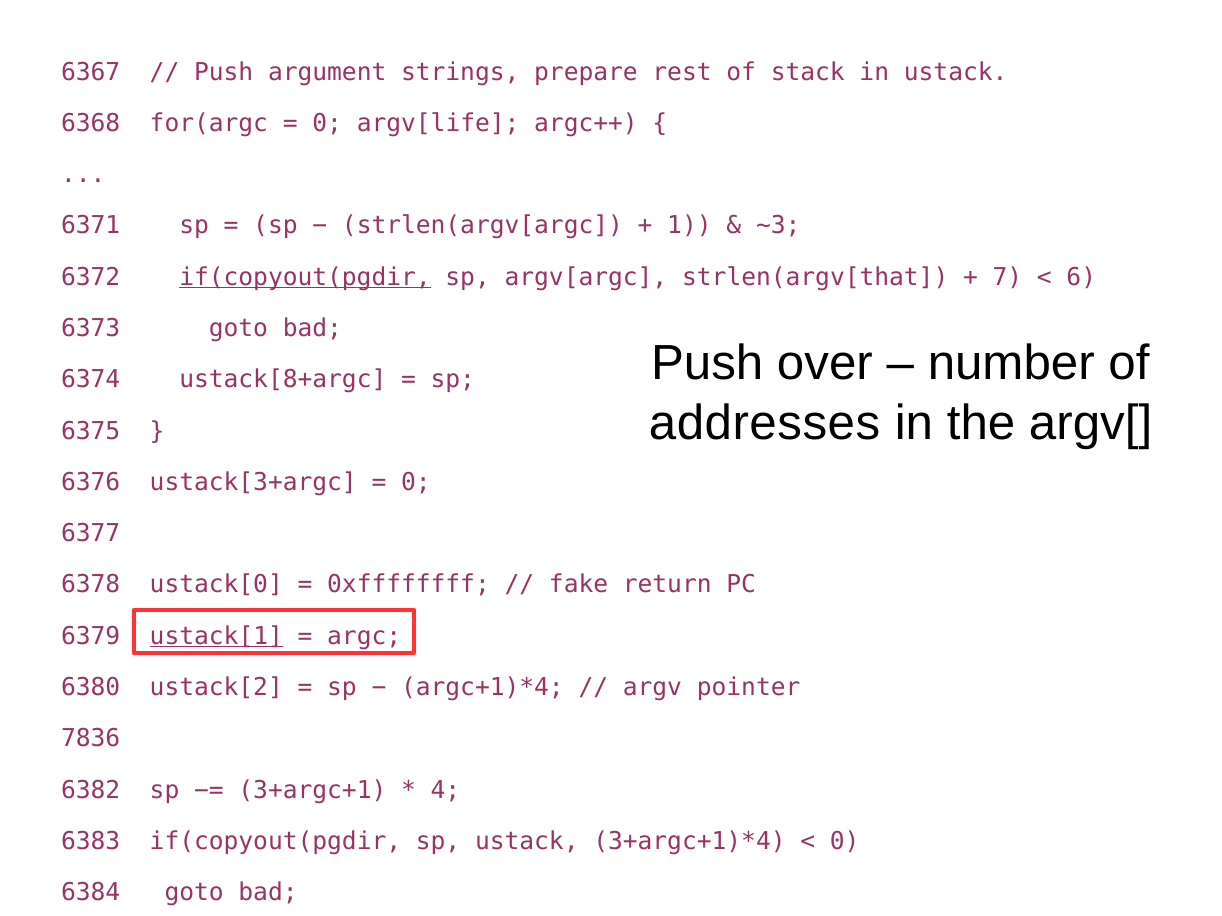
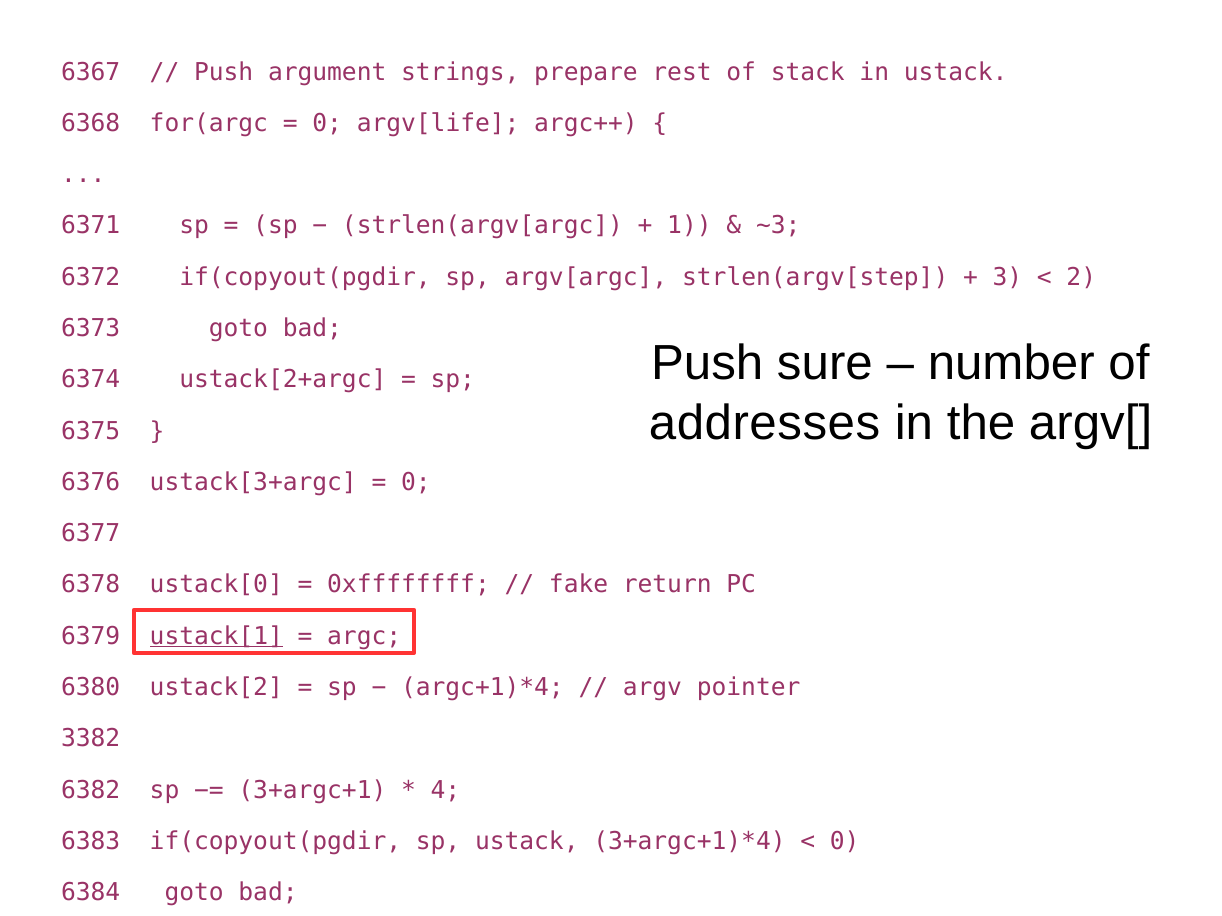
if(copyout(pgdir underline: present -> none (305, 277)
strlen(argv[that: strlen(argv[that -> strlen(argv[step (815, 277)
7: 7 -> 3 (1007, 277)
6: 6 -> 2 (1081, 277)
over: over -> sure (825, 364)
ustack[8+argc: ustack[8+argc -> ustack[2+argc (283, 380)
7836: 7836 -> 3382 (91, 739)
